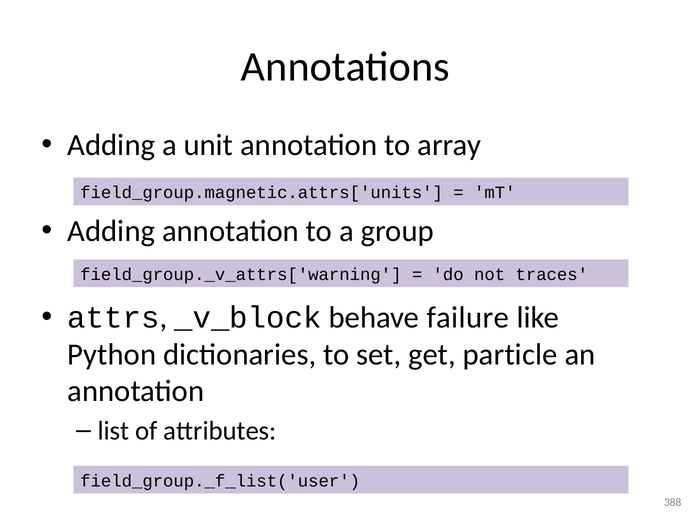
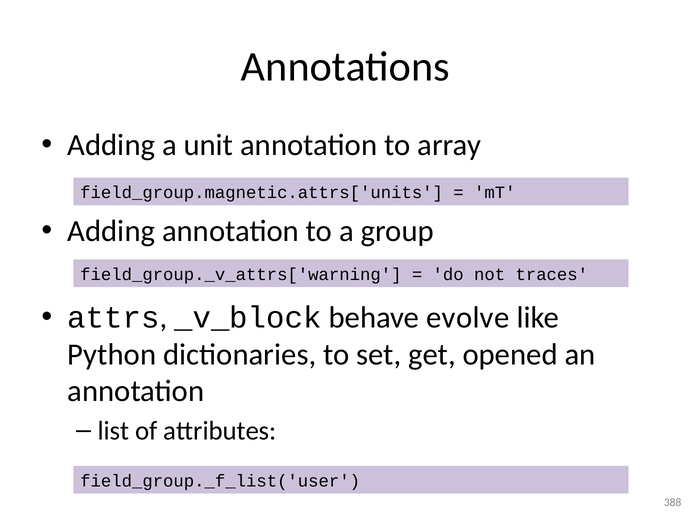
failure: failure -> evolve (468, 317)
particle: particle -> opened (510, 354)
